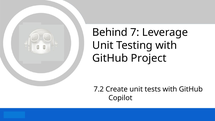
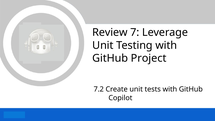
Behind: Behind -> Review (110, 32)
